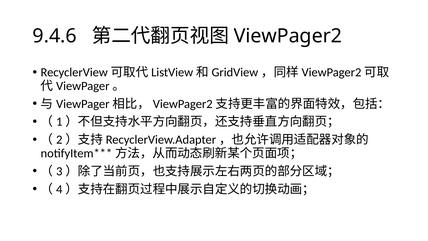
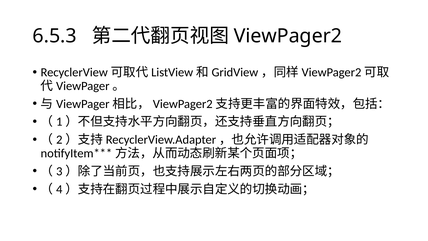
9.4.6: 9.4.6 -> 6.5.3 (55, 36)
